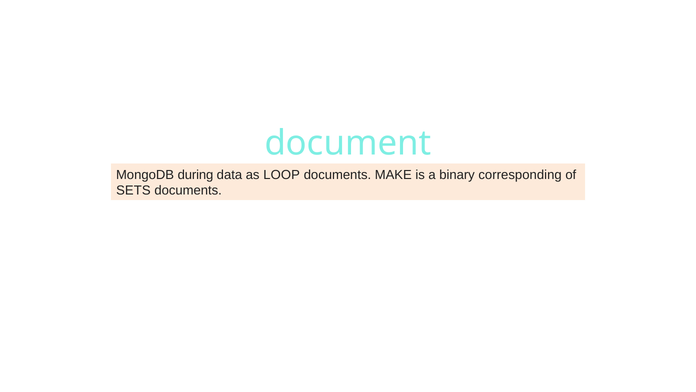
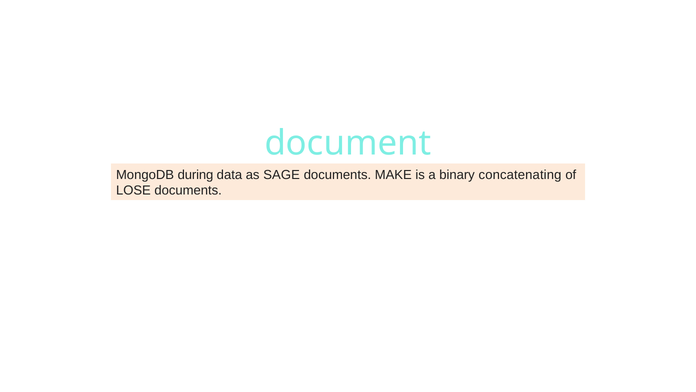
LOOP: LOOP -> SAGE (282, 175)
corresponding: corresponding -> concatenating (520, 175)
SETS: SETS -> LOSE (133, 190)
